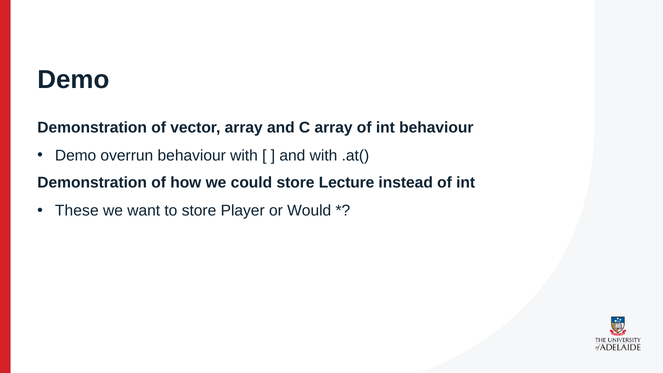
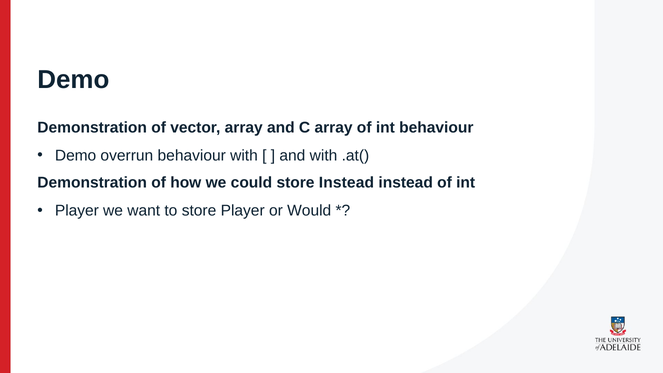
store Lecture: Lecture -> Instead (346, 183)
These: These -> Player (77, 211)
